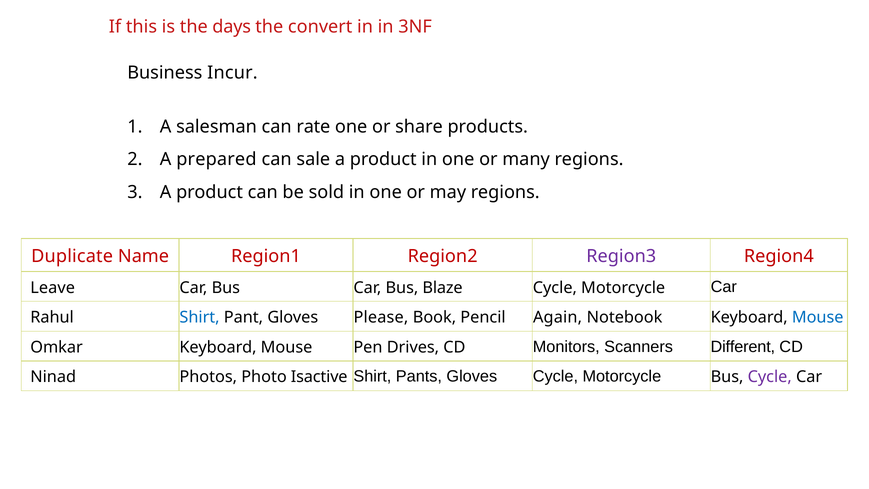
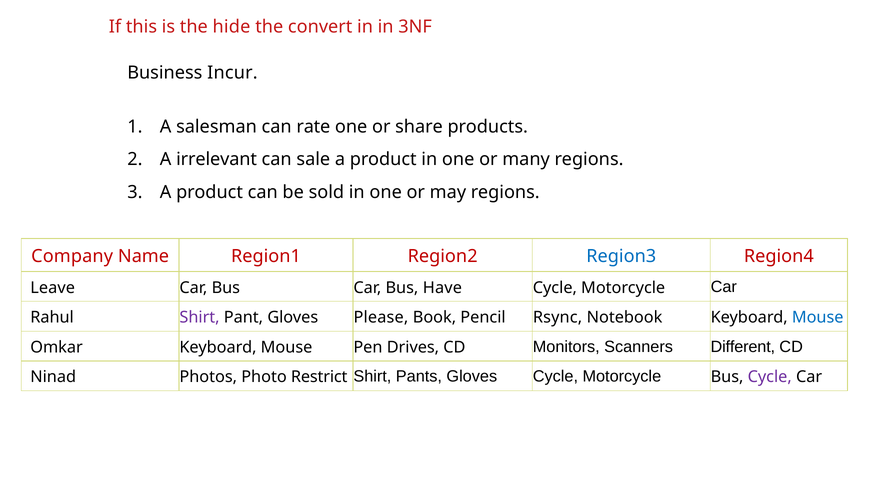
days: days -> hide (231, 27)
prepared: prepared -> irrelevant (217, 159)
Duplicate: Duplicate -> Company (72, 256)
Region3 colour: purple -> blue (621, 256)
Blaze: Blaze -> Have (442, 288)
Shirt colour: blue -> purple (200, 317)
Again: Again -> Rsync (558, 317)
Isactive: Isactive -> Restrict (319, 377)
